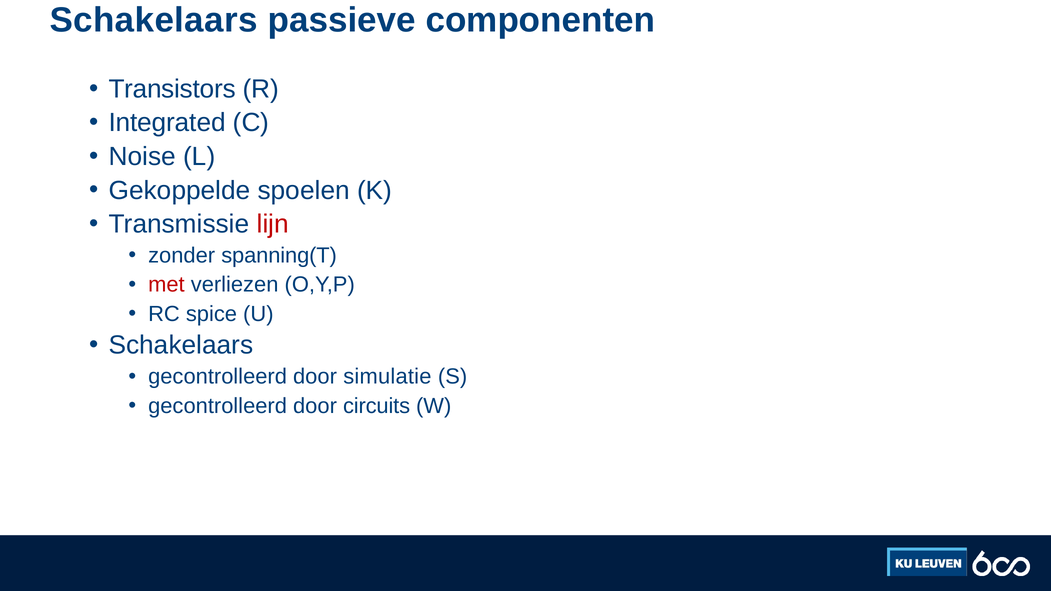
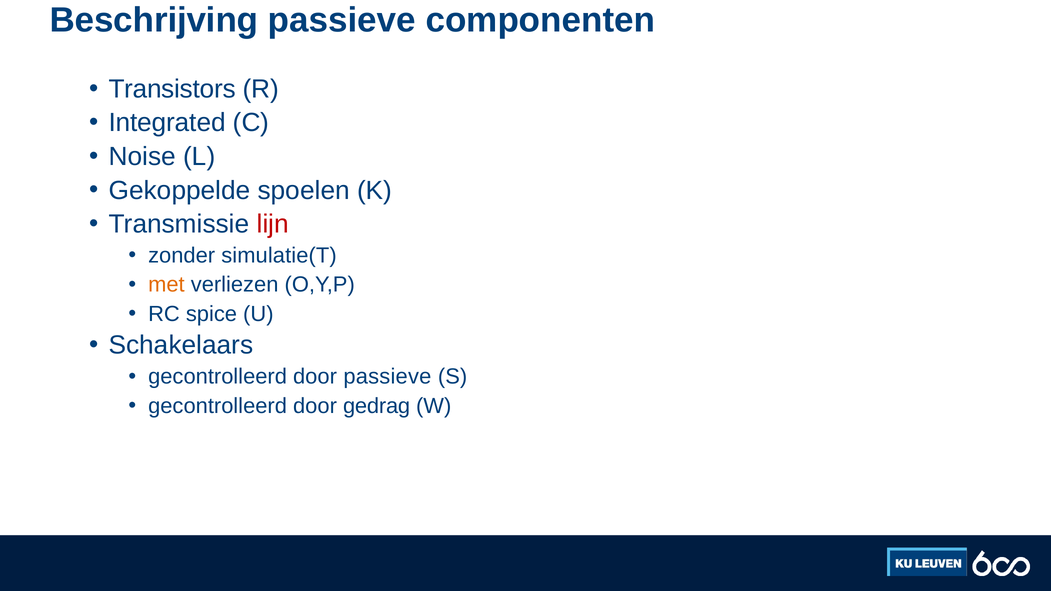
Schakelaars: Schakelaars -> Beschrijving (154, 20)
spanning(T: spanning(T -> simulatie(T (279, 256)
met colour: red -> orange (166, 285)
door simulatie: simulatie -> passieve (387, 377)
circuits: circuits -> gedrag (377, 406)
